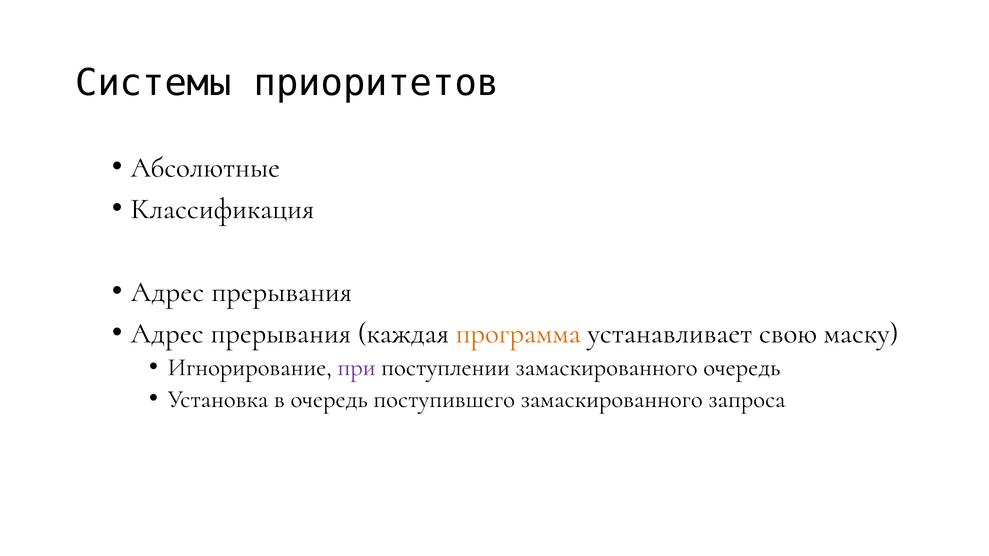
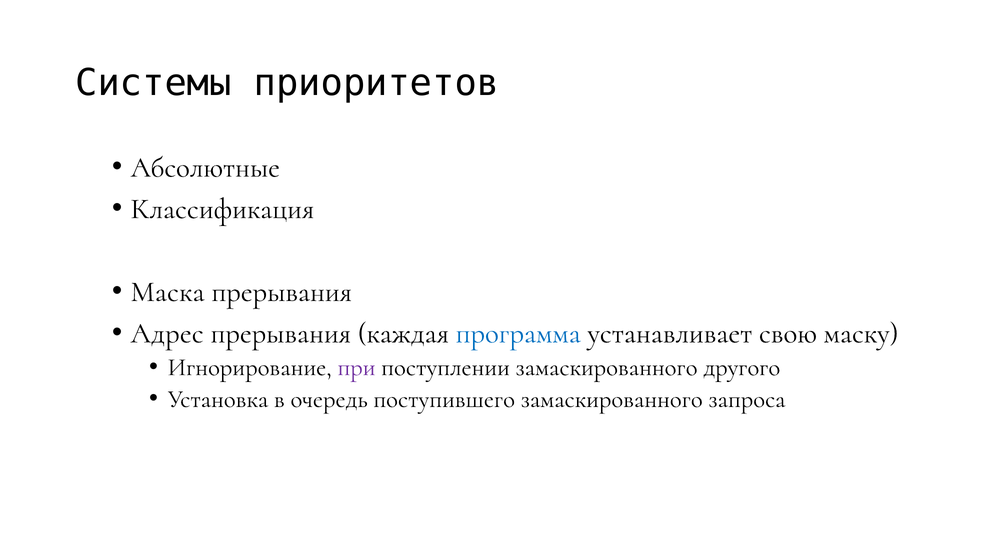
Адрес: Адрес -> Маска (168, 292)
программа colour: orange -> blue (518, 333)
замаскированного очередь: очередь -> другого (742, 367)
